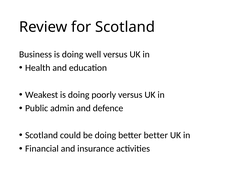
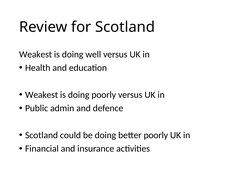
Business: Business -> Weakest (36, 55)
better better: better -> poorly (156, 136)
